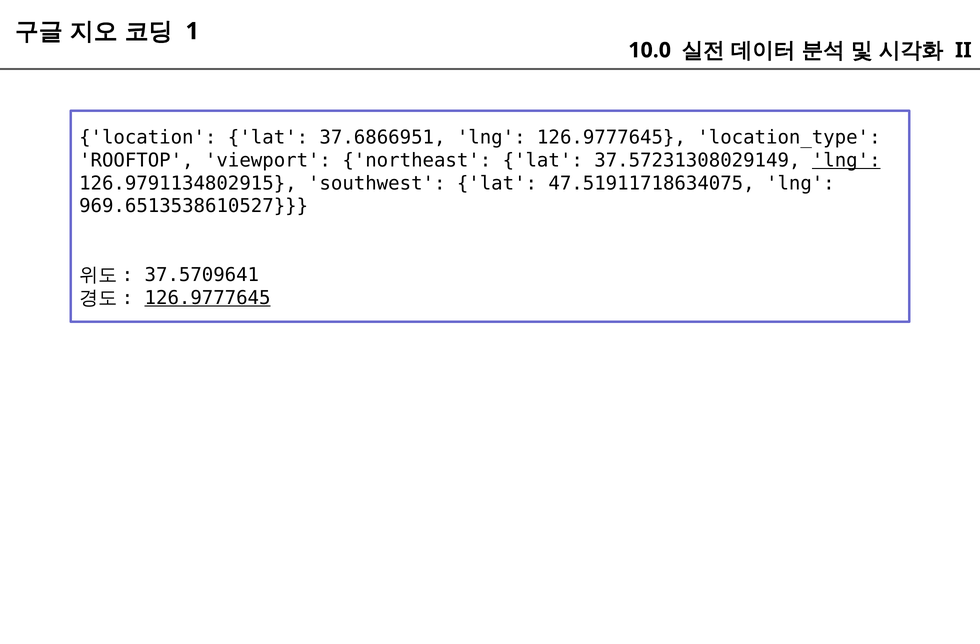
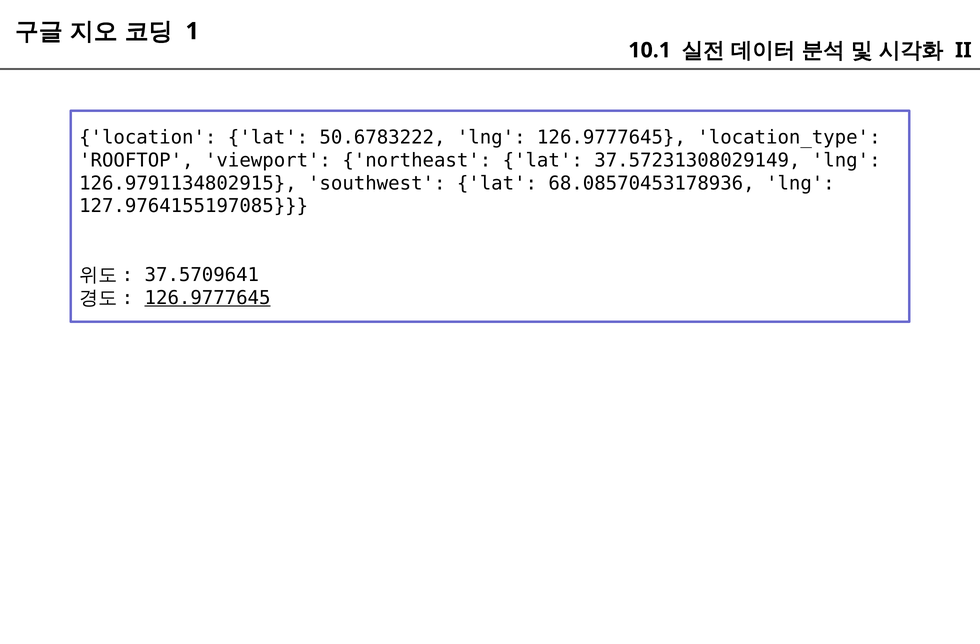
10.0: 10.0 -> 10.1 (650, 50)
37.6866951: 37.6866951 -> 50.6783222 (383, 137)
lng underline: present -> none (846, 160)
47.51911718634075: 47.51911718634075 -> 68.08570453178936 (652, 183)
969.6513538610527: 969.6513538610527 -> 127.9764155197085 (194, 206)
